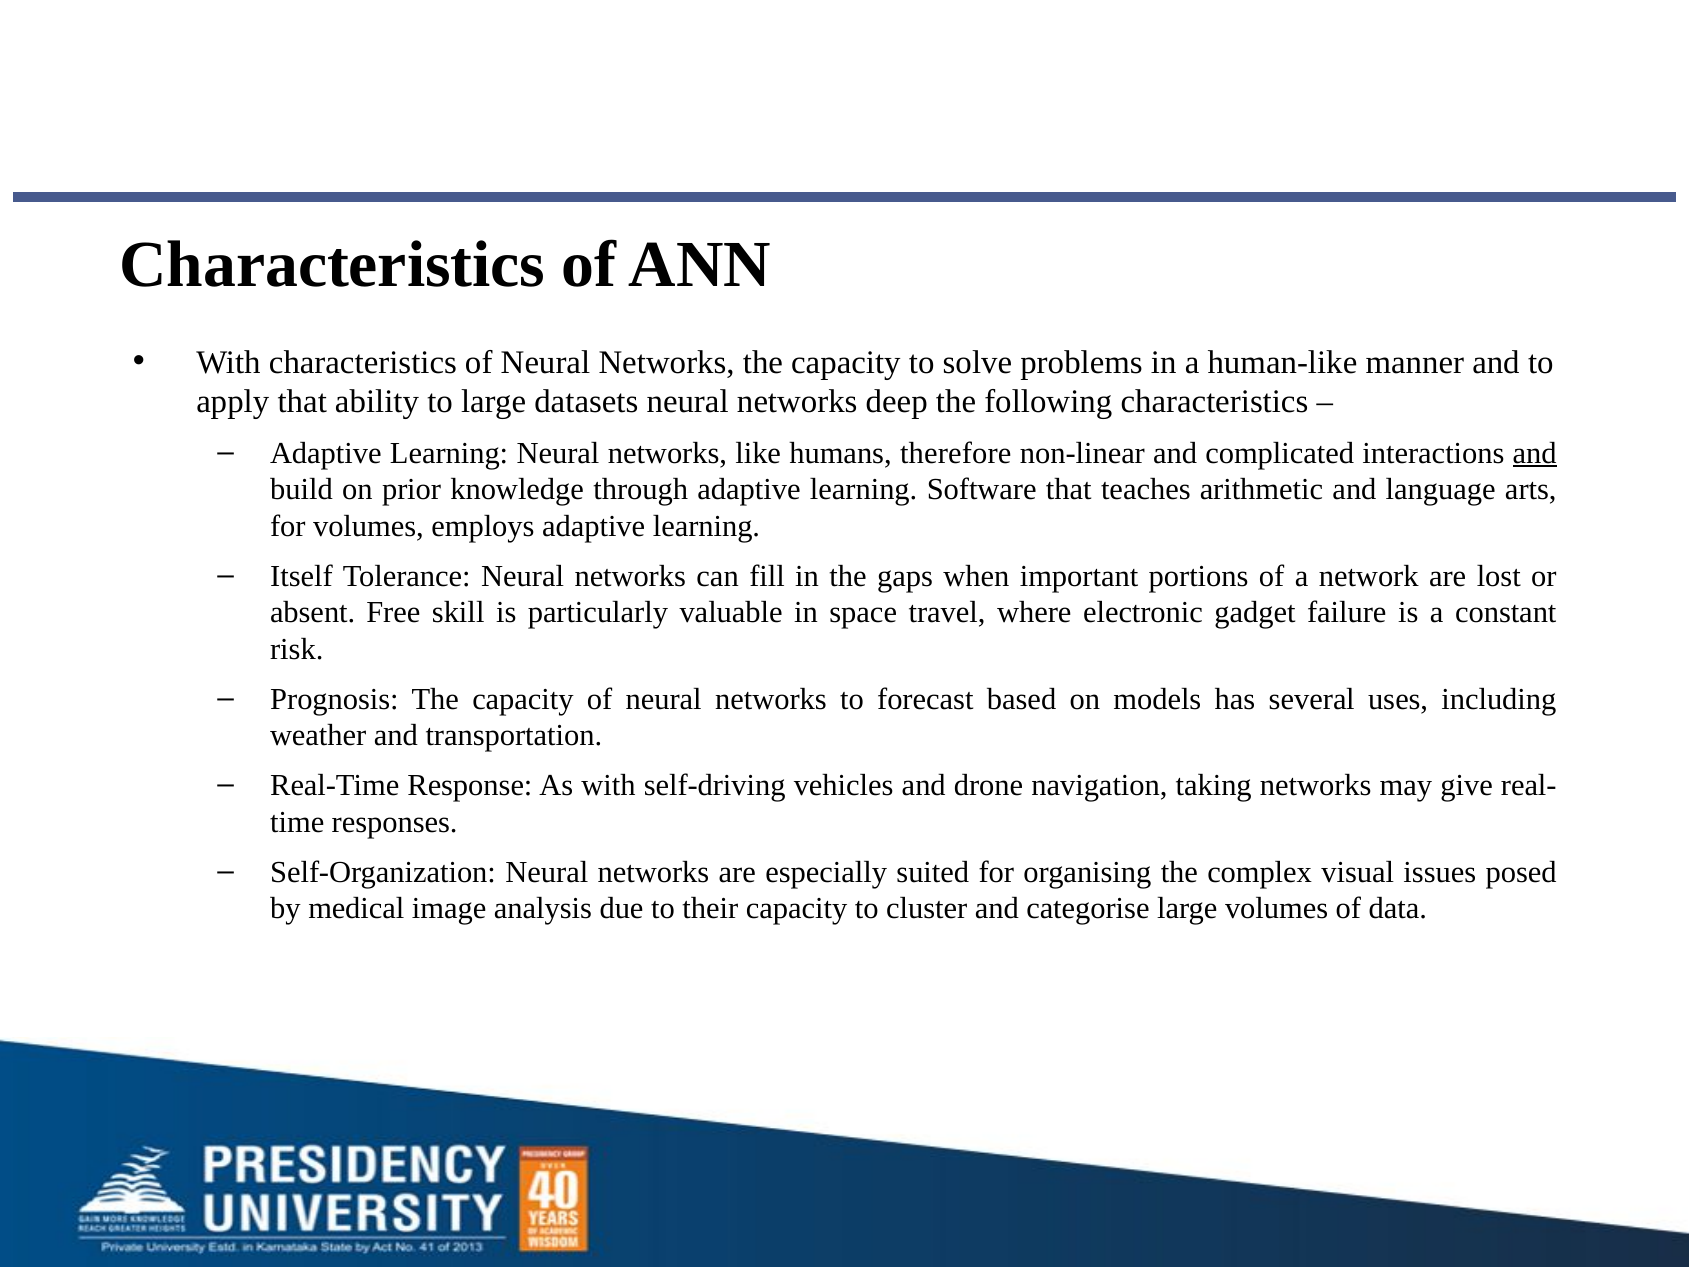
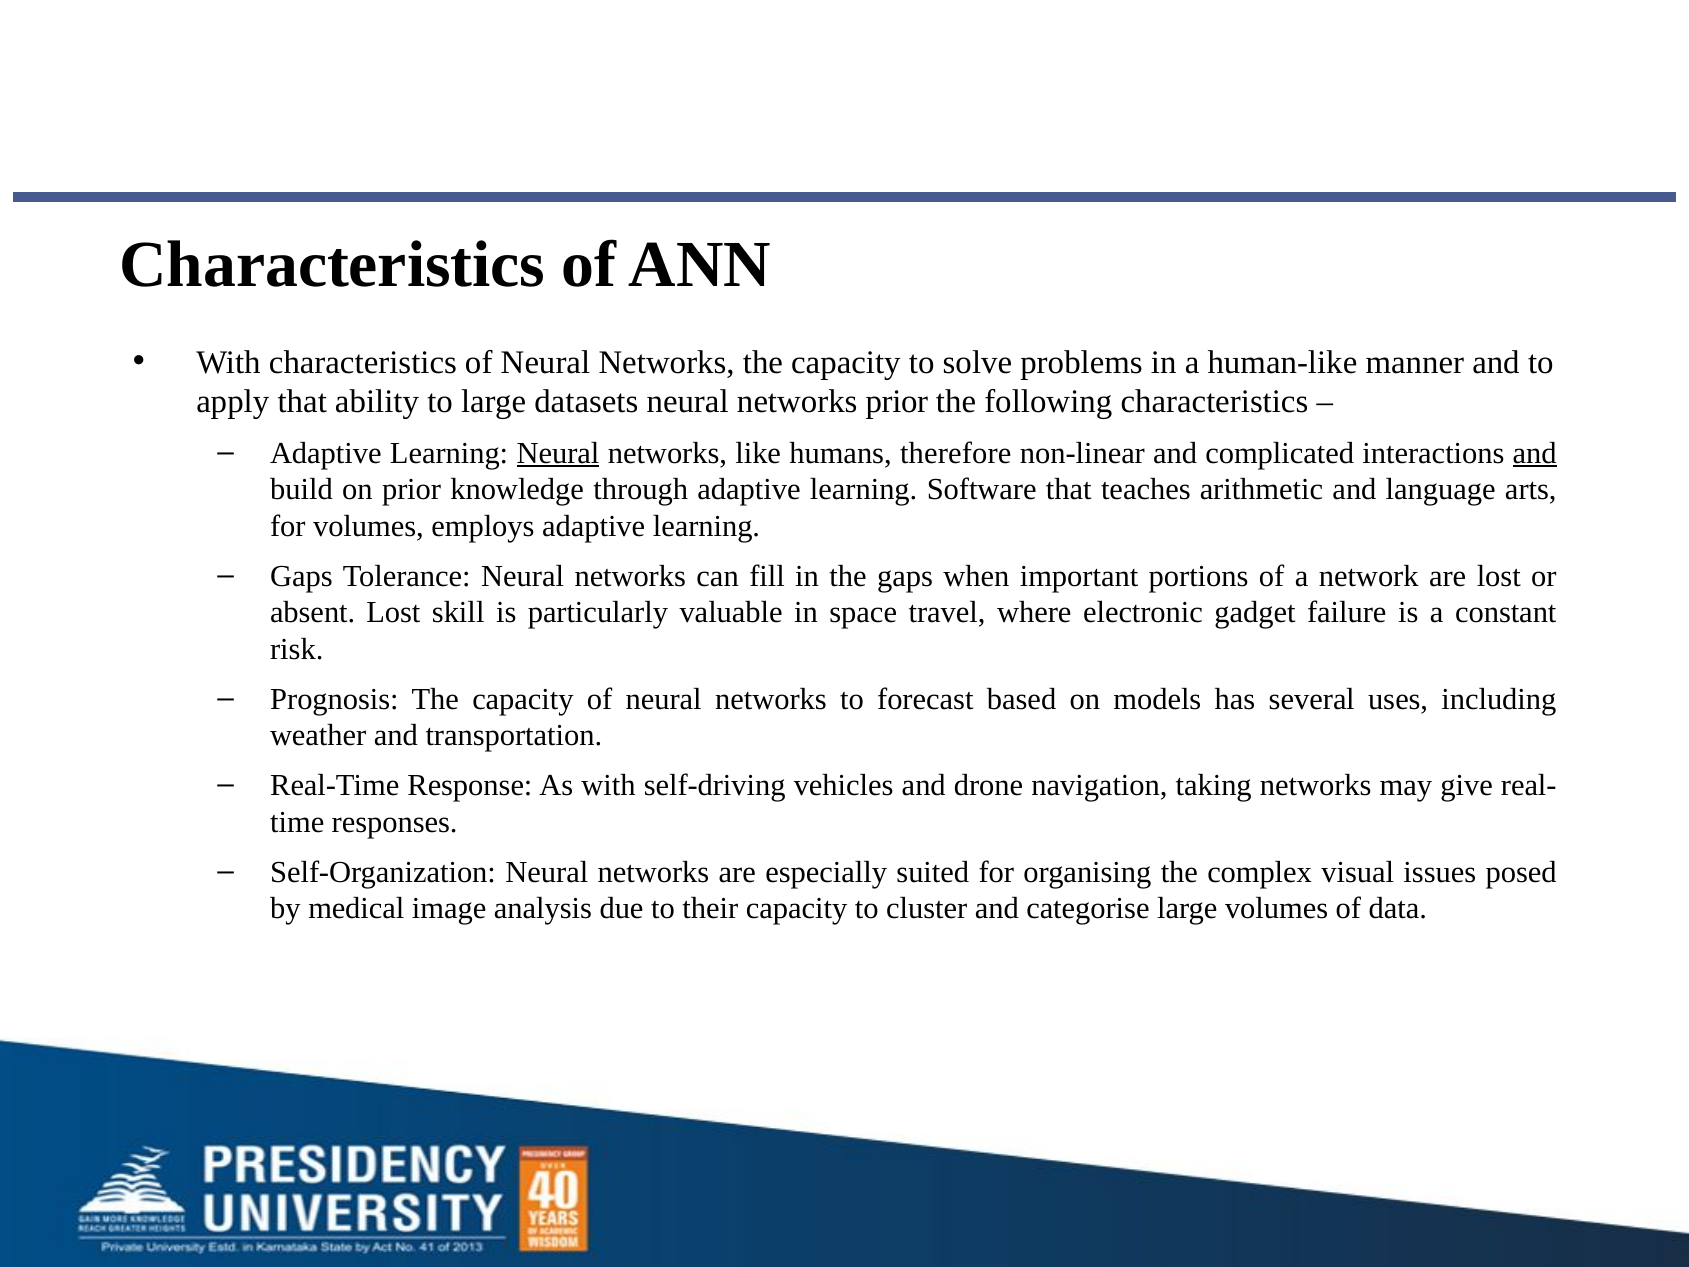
networks deep: deep -> prior (897, 402)
Neural underline: none -> present (558, 453)
Itself: Itself -> Gaps (302, 576)
absent Free: Free -> Lost (393, 613)
